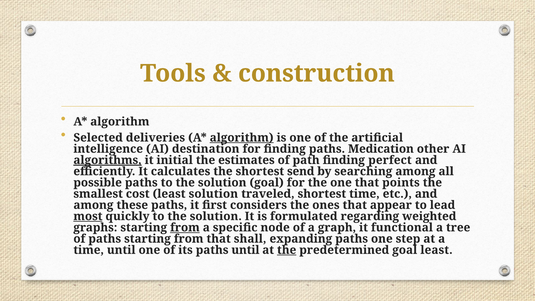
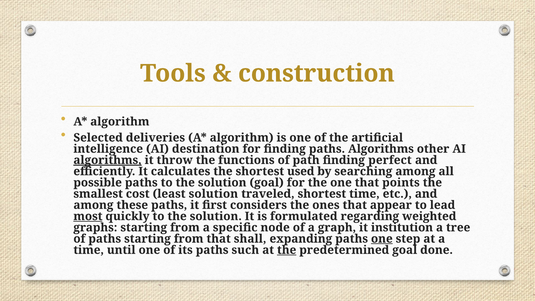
algorithm underline: present -> none (242, 138)
paths Medication: Medication -> Algorithms (381, 149)
initial: initial -> throw (175, 160)
estimates: estimates -> functions (246, 160)
send: send -> used (301, 171)
from underline: present -> none (185, 227)
functional: functional -> institution (402, 227)
one underline: none -> present (382, 239)
paths until: until -> such (245, 250)
goal least: least -> done (437, 250)
